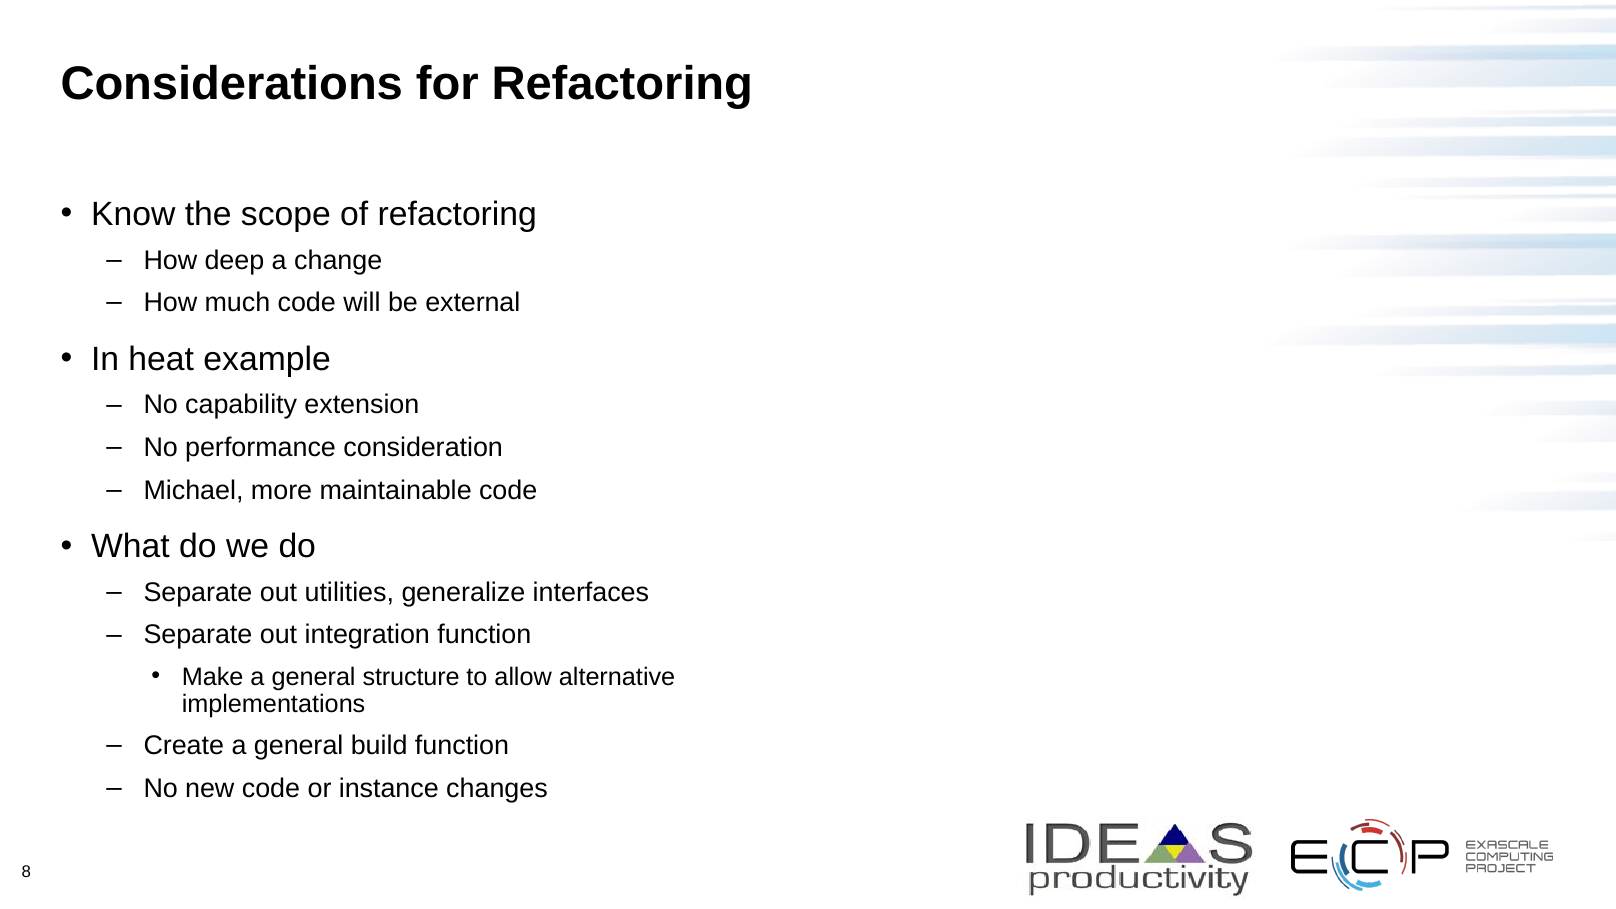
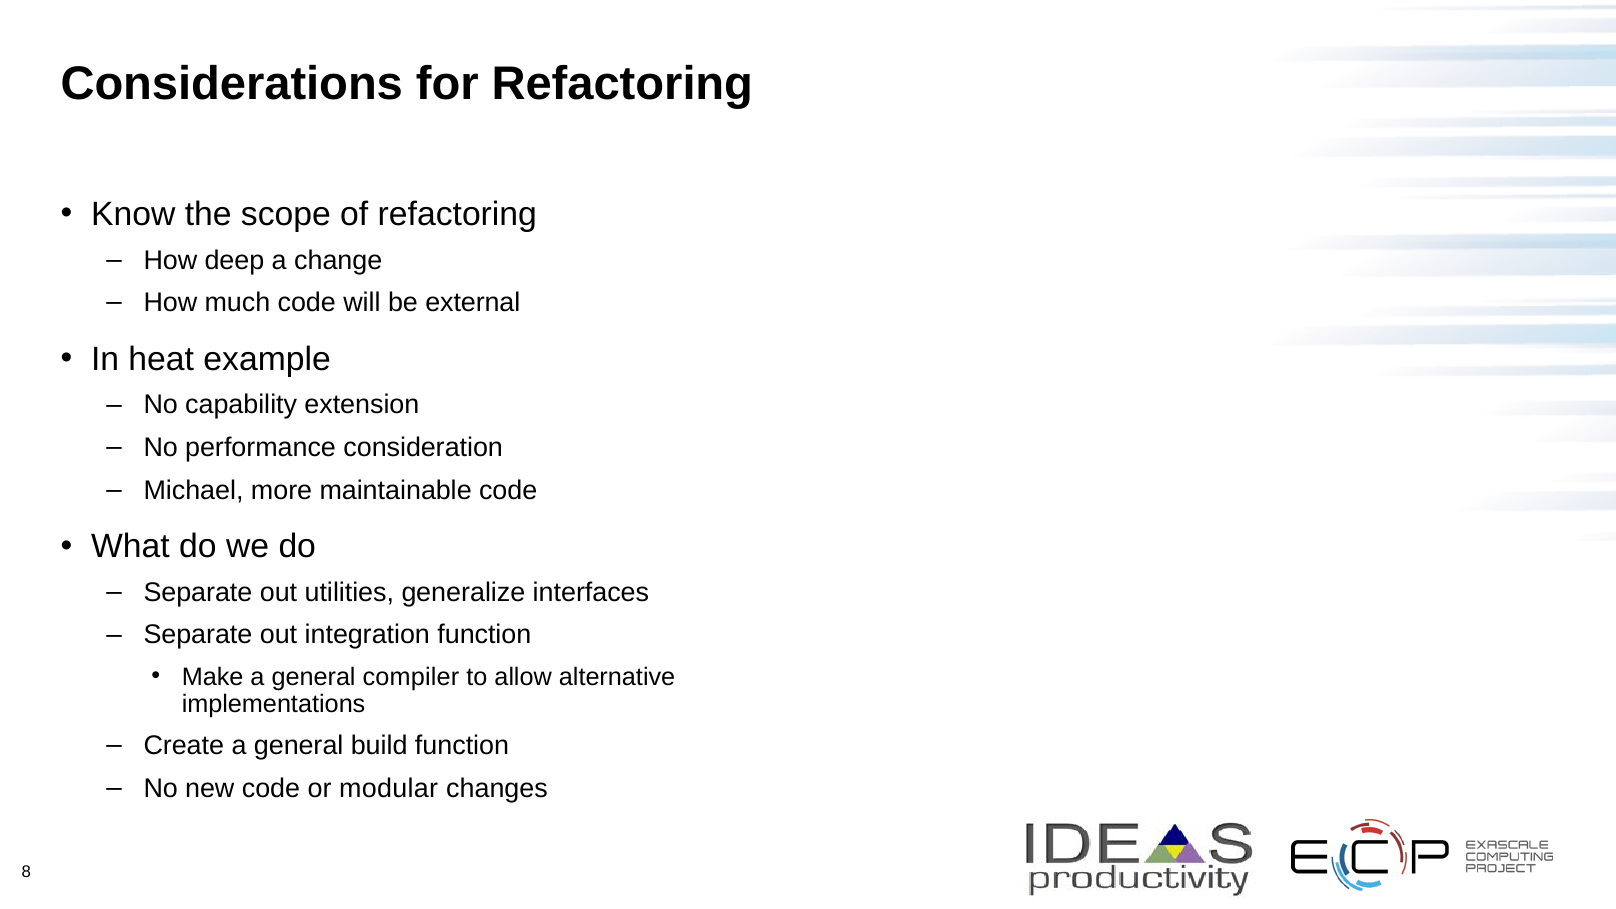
structure: structure -> compiler (411, 677)
instance: instance -> modular (389, 788)
